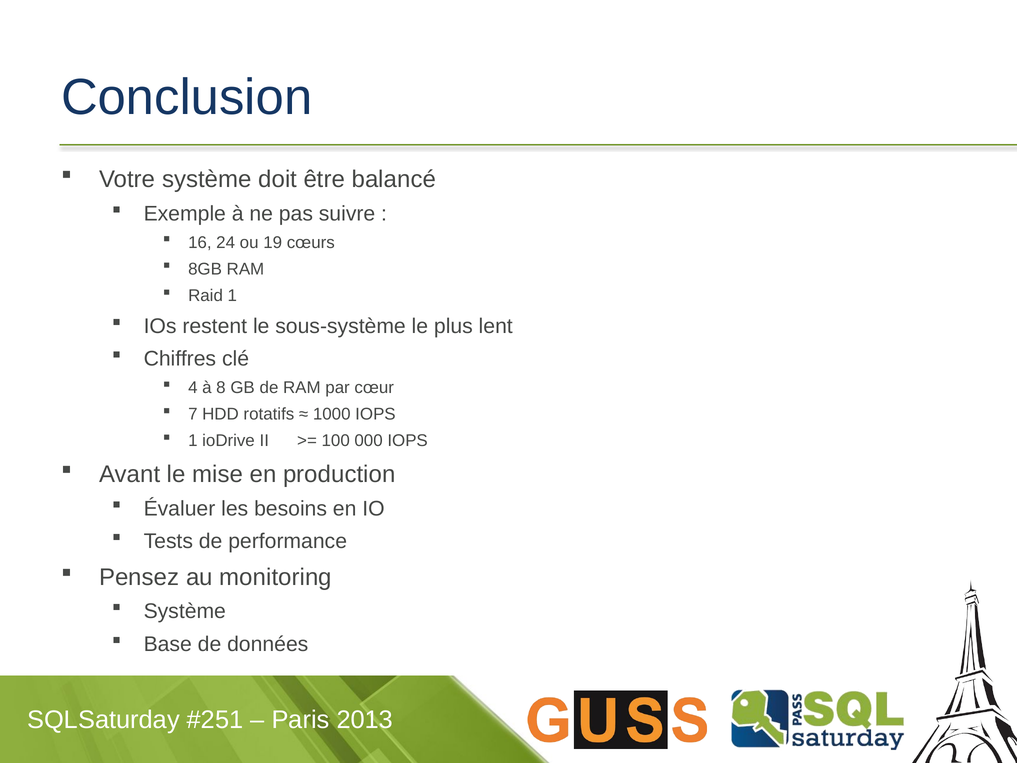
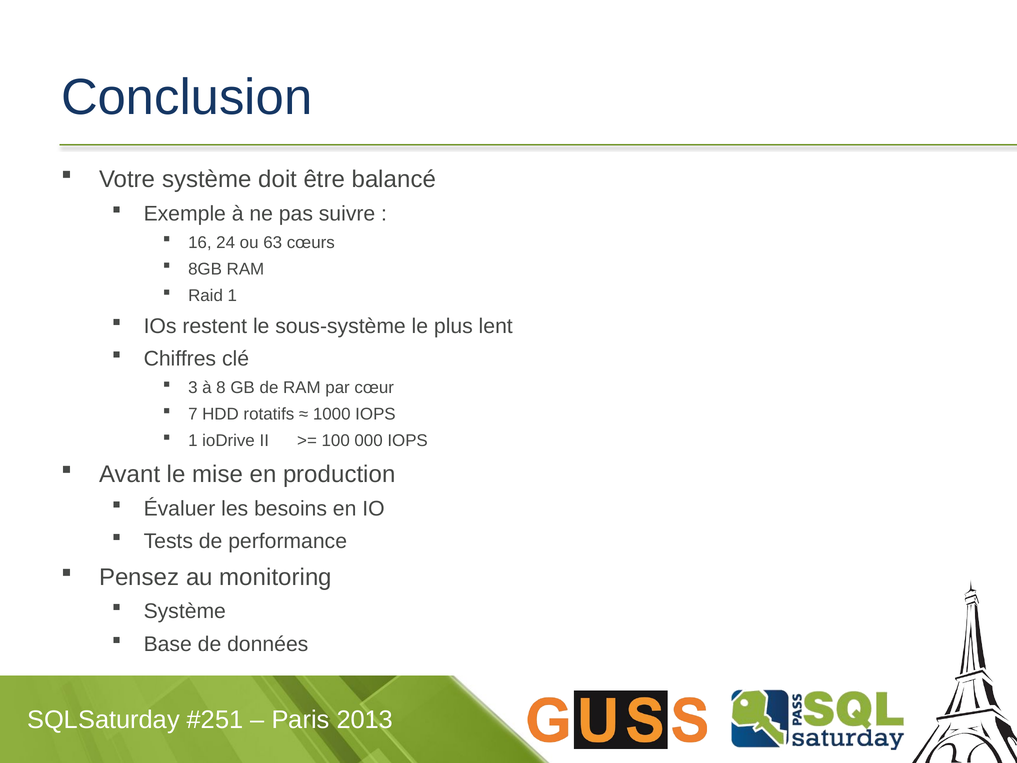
19: 19 -> 63 (273, 242)
4: 4 -> 3 (193, 388)
